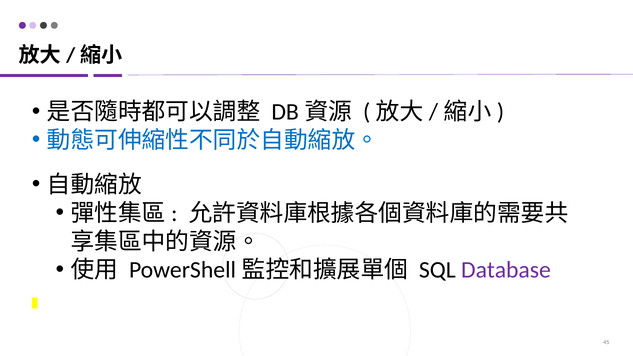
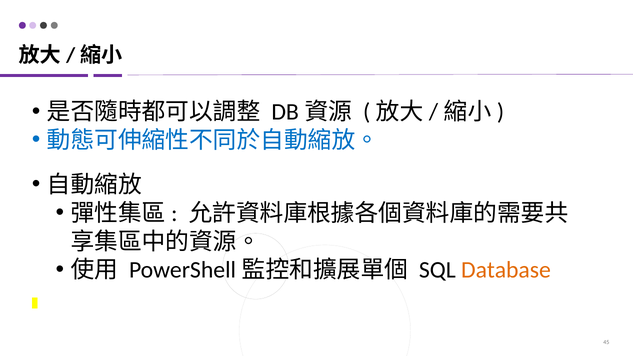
Database colour: purple -> orange (506, 270)
